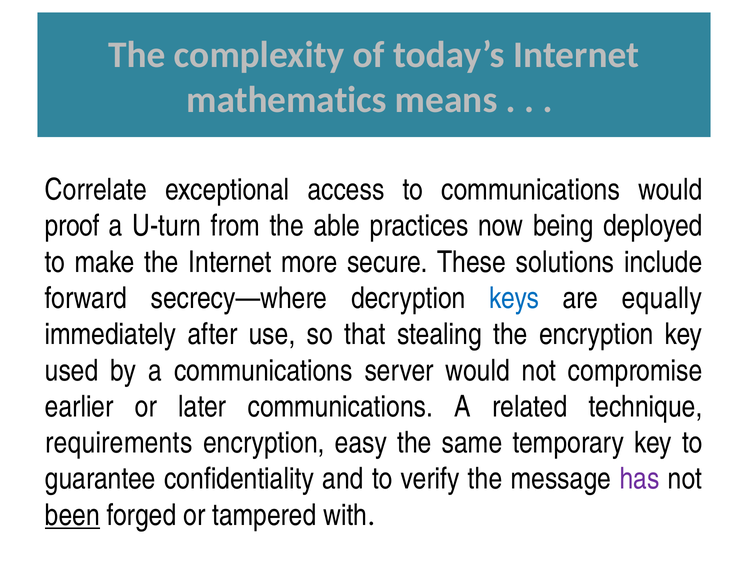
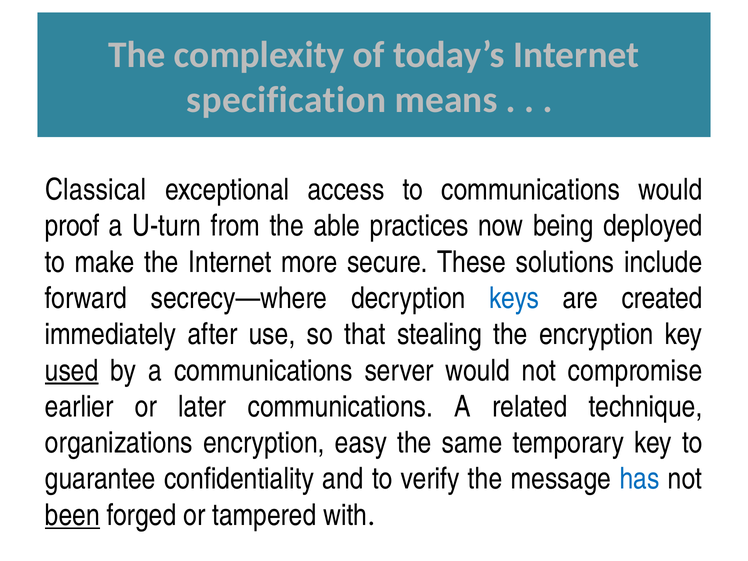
mathematics: mathematics -> specification (286, 100)
Correlate: Correlate -> Classical (96, 190)
equally: equally -> created (662, 298)
used underline: none -> present (72, 371)
requirements: requirements -> organizations (119, 443)
has colour: purple -> blue (640, 479)
